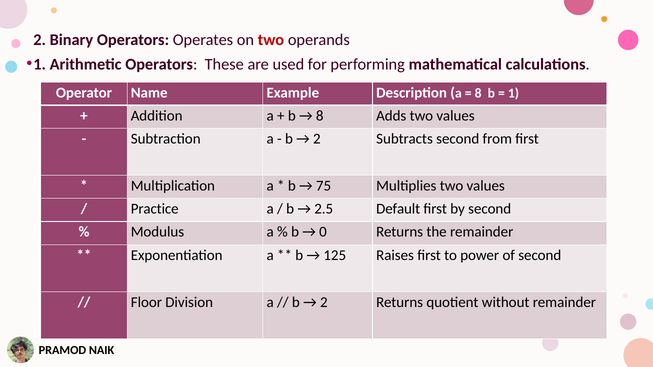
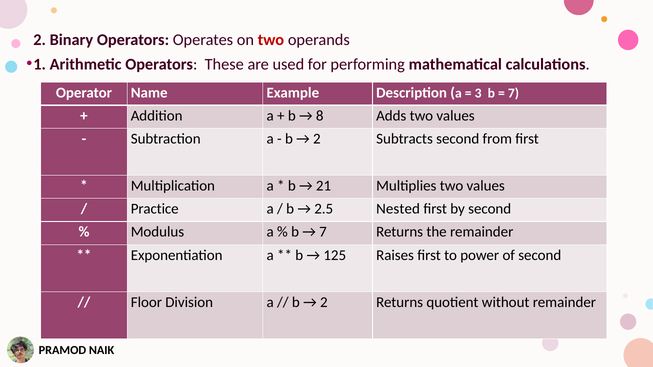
8: 8 -> 3 (478, 93)
1: 1 -> 7 (514, 93)
75: 75 -> 21 (324, 186)
Default: Default -> Nested (398, 209)
0: 0 -> 7 (323, 232)
